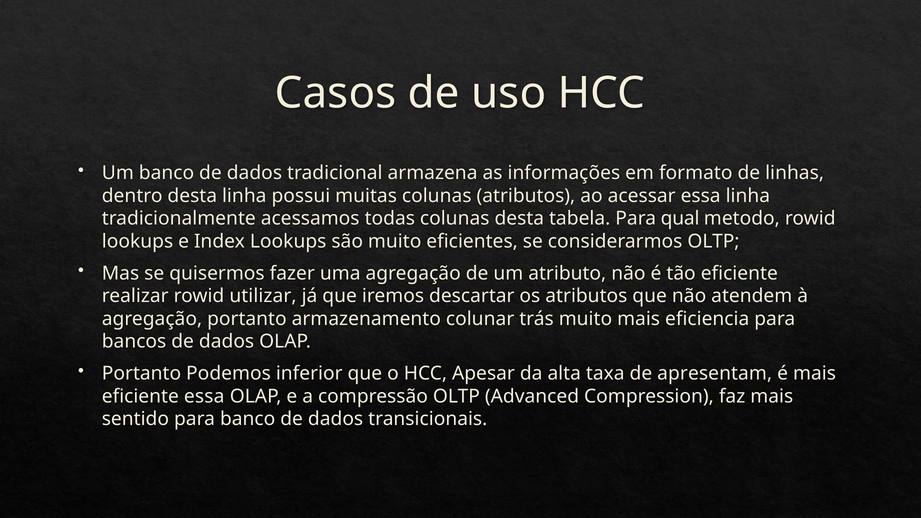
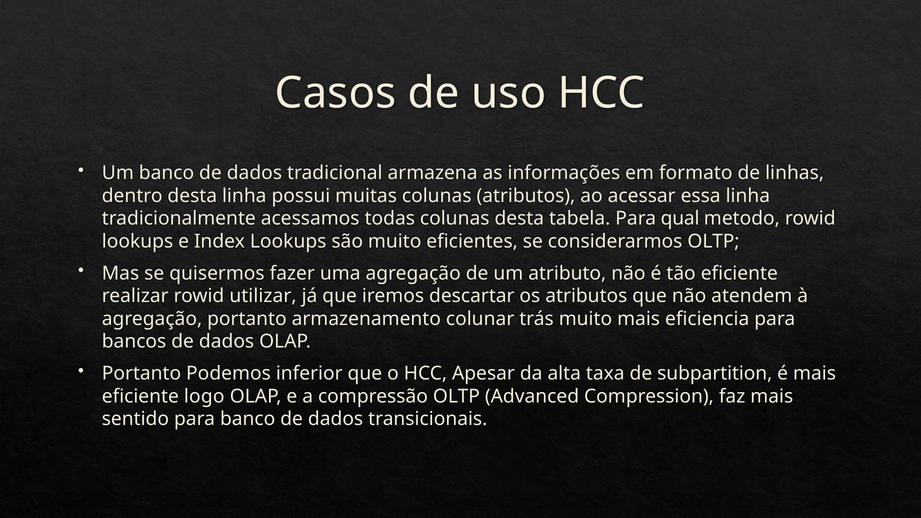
apresentam: apresentam -> subpartition (715, 373)
eficiente essa: essa -> logo (204, 396)
